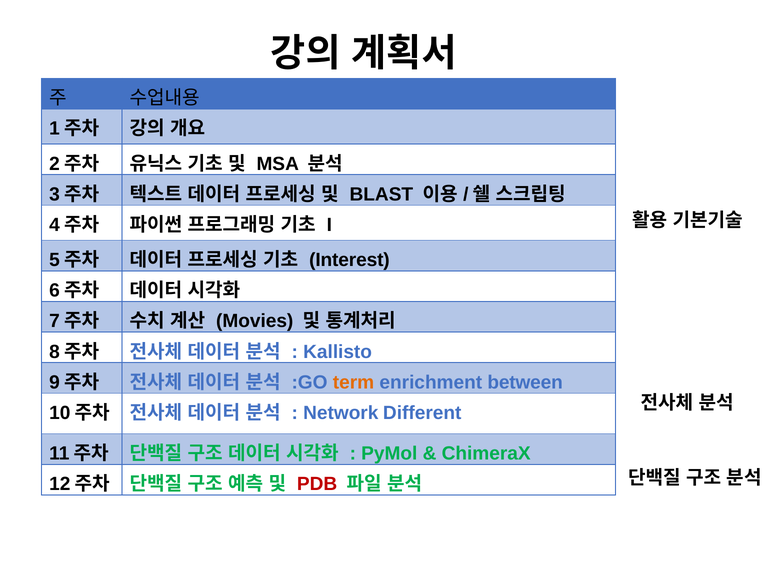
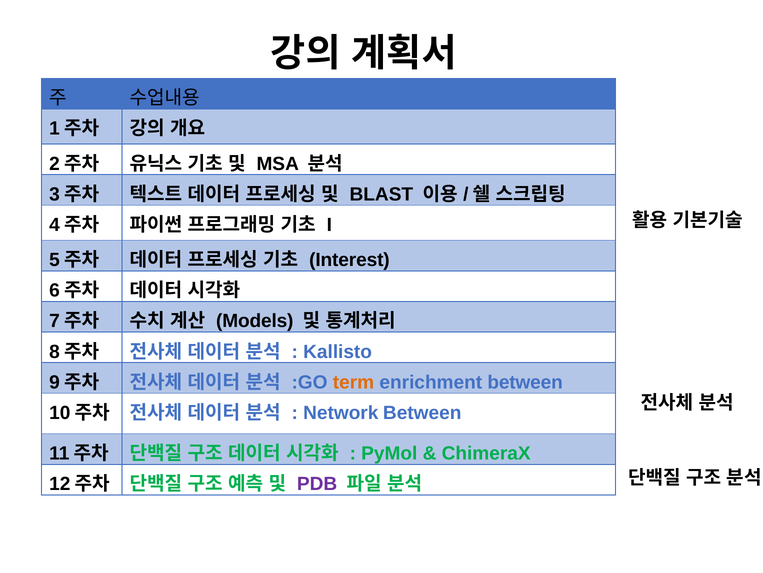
Movies: Movies -> Models (255, 321)
Network Different: Different -> Between (422, 412)
PDB colour: red -> purple (317, 483)
